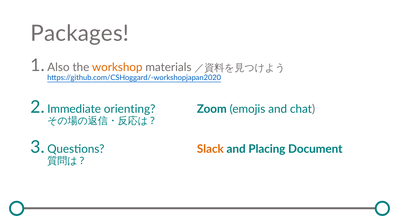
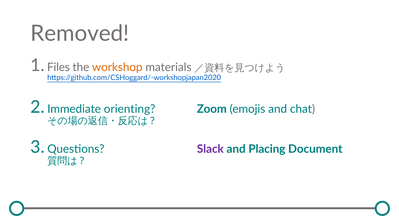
Packages: Packages -> Removed (80, 33)
Also: Also -> Files (58, 67)
Slack colour: orange -> purple (210, 149)
